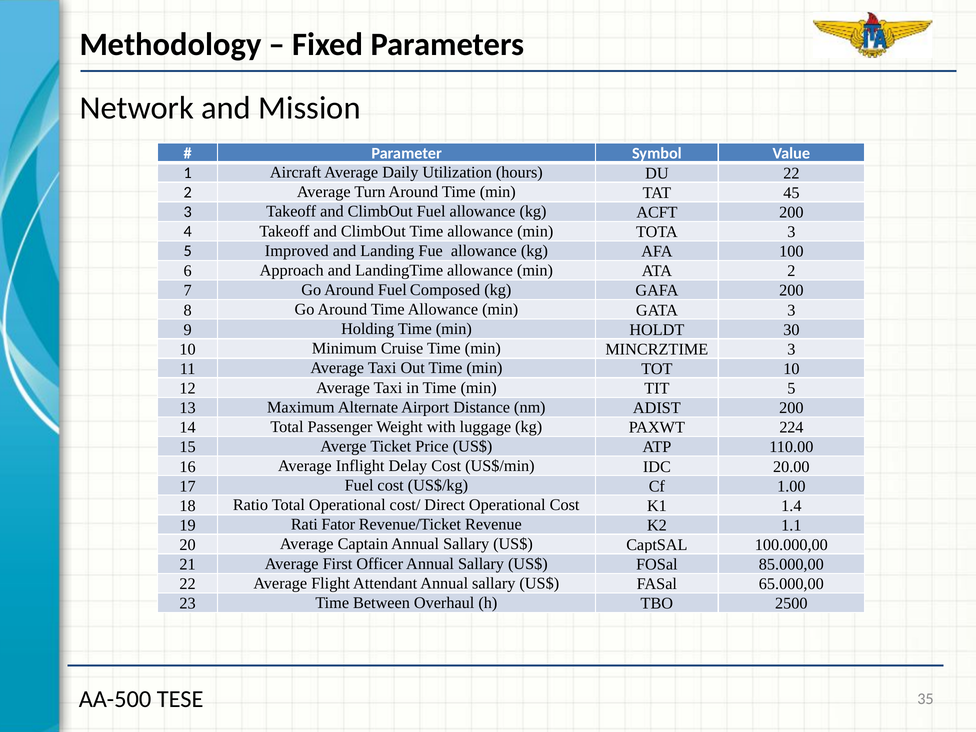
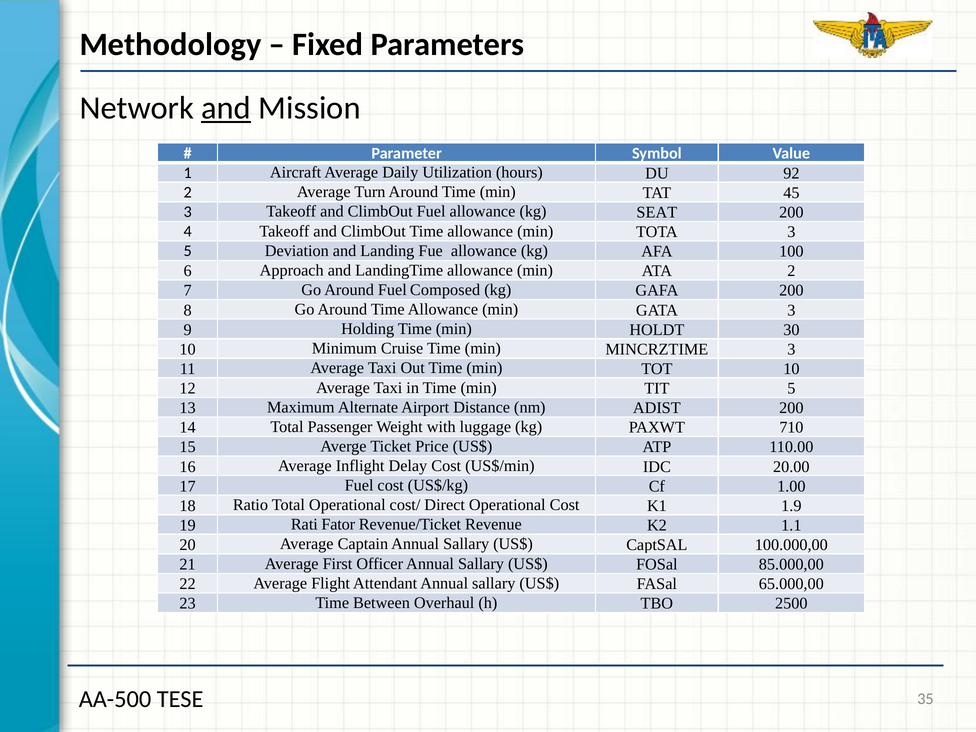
and underline: none -> present (226, 108)
DU 22: 22 -> 92 (791, 173)
ACFT: ACFT -> SEAT (657, 212)
Improved: Improved -> Deviation (297, 251)
224: 224 -> 710 (791, 428)
1.4: 1.4 -> 1.9 (791, 506)
